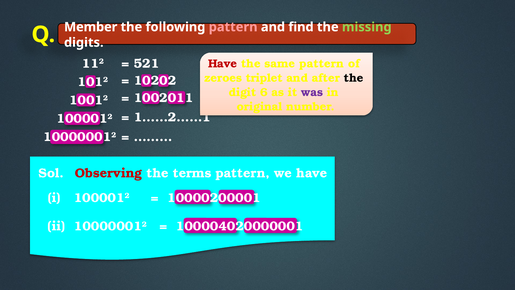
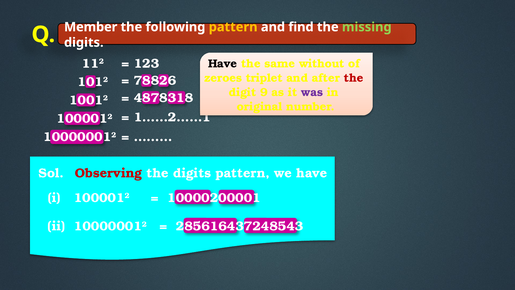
pattern colour: pink -> yellow (233, 27)
521: 521 -> 123 (146, 63)
Have colour: red -> black (223, 64)
same pattern: pattern -> without (322, 64)
the colour: black -> red (354, 78)
10202: 10202 -> 78826 (155, 81)
6: 6 -> 9 (264, 92)
1002011: 1002011 -> 4878318 (163, 98)
the terms: terms -> digits (192, 173)
100004020000001: 100004020000001 -> 285616437248543 (240, 226)
